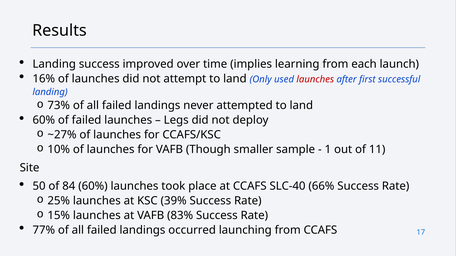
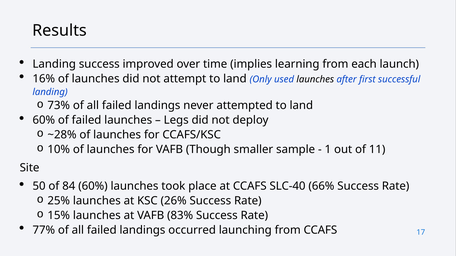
launches colour: red -> black (315, 80)
~27%: ~27% -> ~28% (62, 135)
39%: 39% -> 26% (174, 201)
